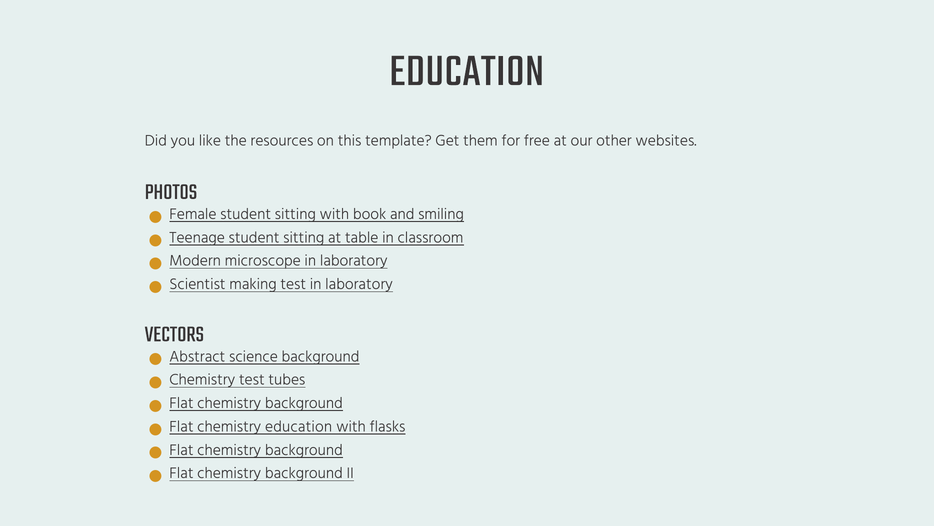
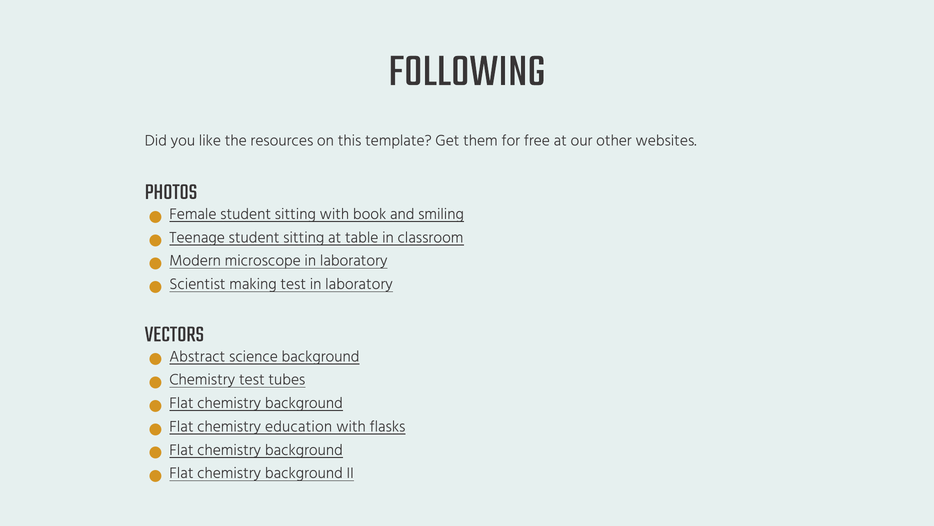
EDUCATION: EDUCATION -> FOLLOWING (467, 70)
